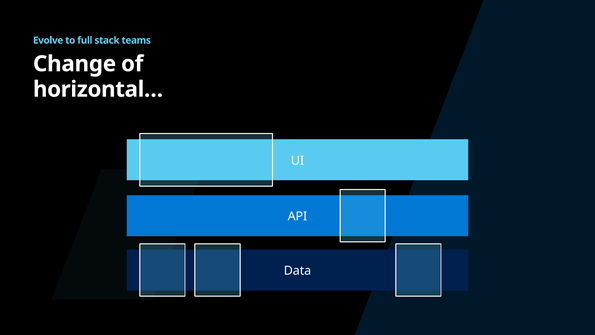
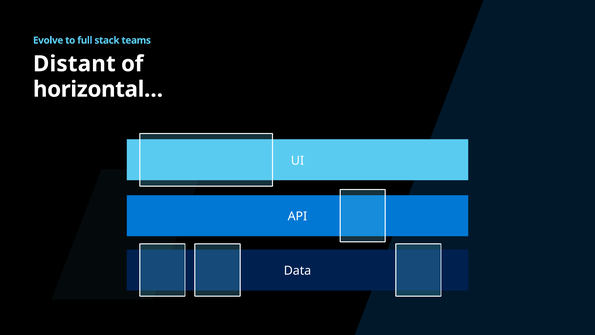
Change: Change -> Distant (74, 64)
